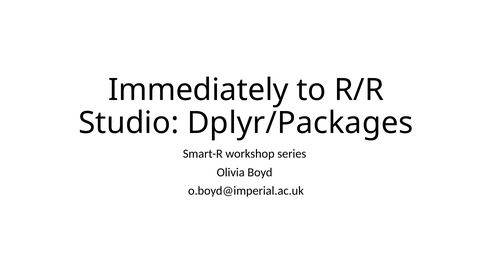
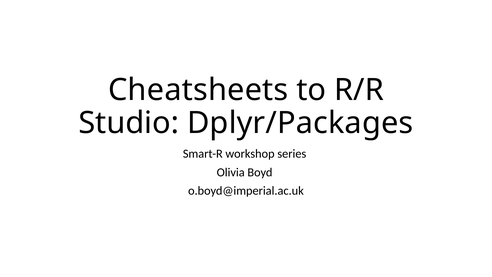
Immediately: Immediately -> Cheatsheets (198, 90)
